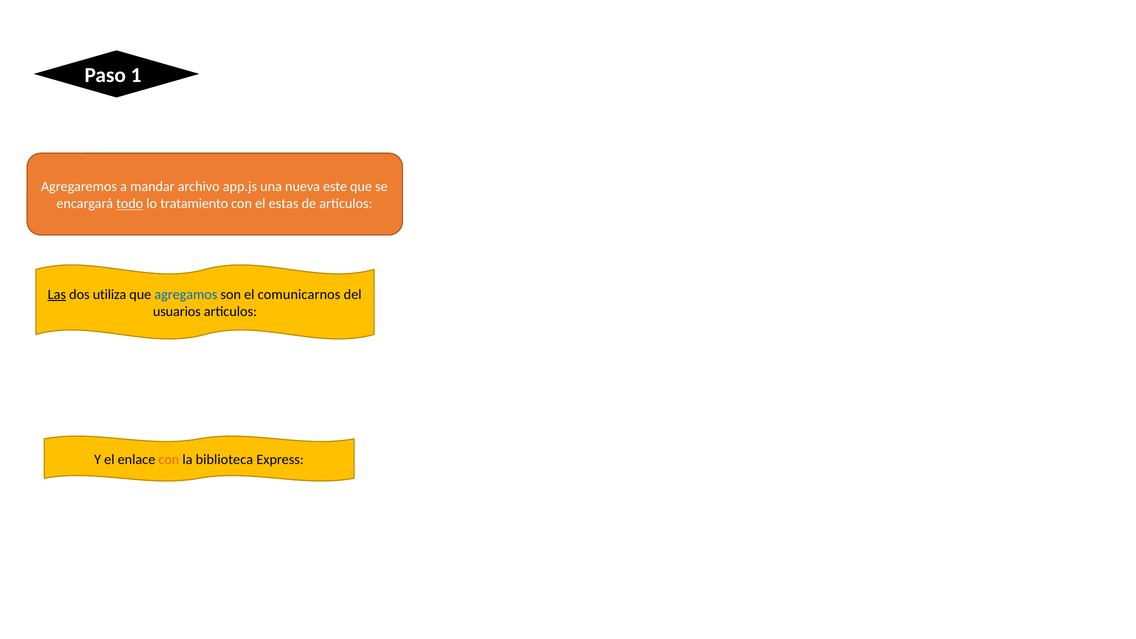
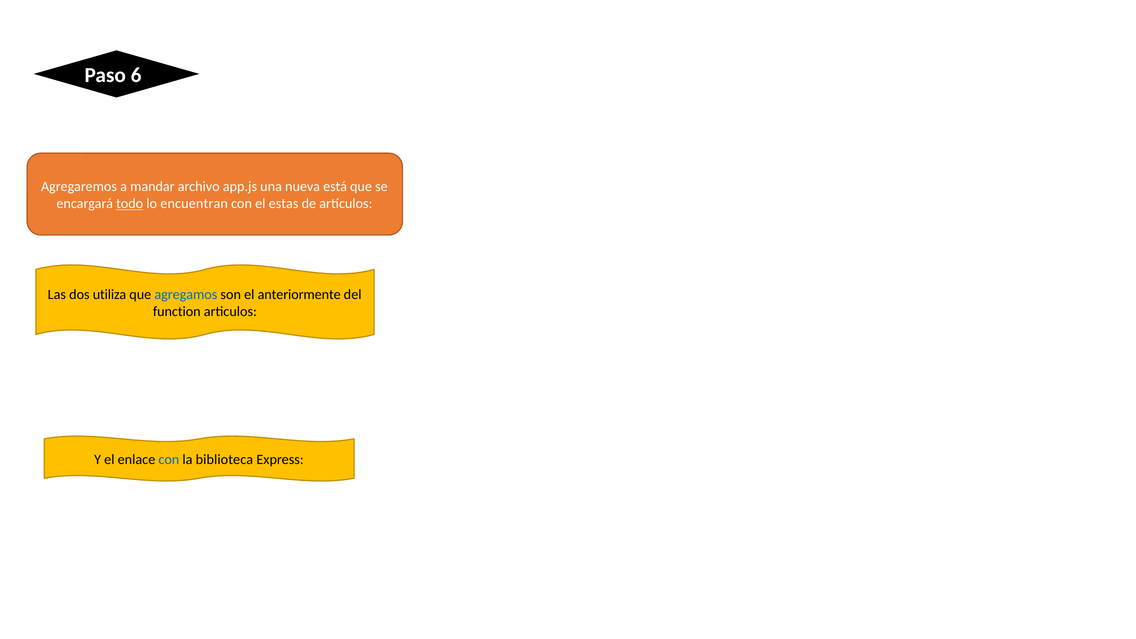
1: 1 -> 6 (136, 75)
este: este -> está (335, 187)
tratamiento: tratamiento -> encuentran (194, 204)
Las underline: present -> none (57, 294)
comunicarnos: comunicarnos -> anteriormente (299, 294)
usuarios: usuarios -> function (177, 311)
con colour: orange -> blue (169, 460)
